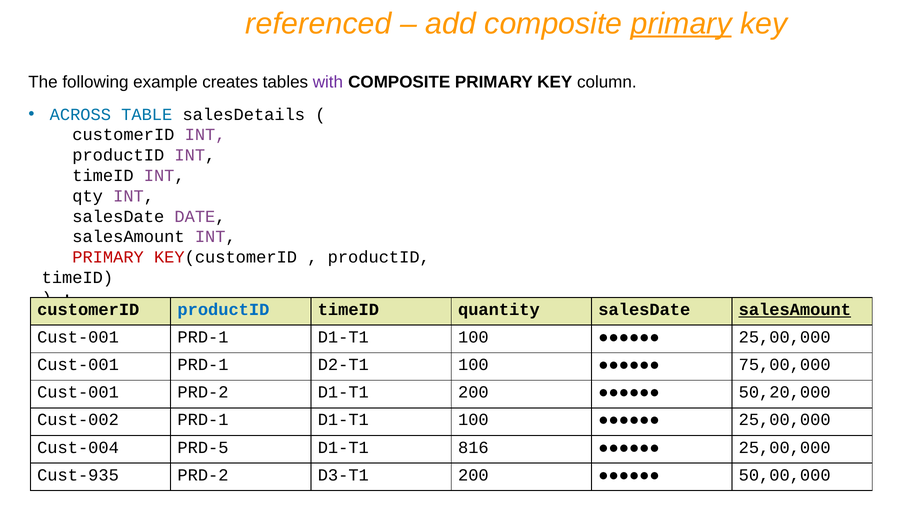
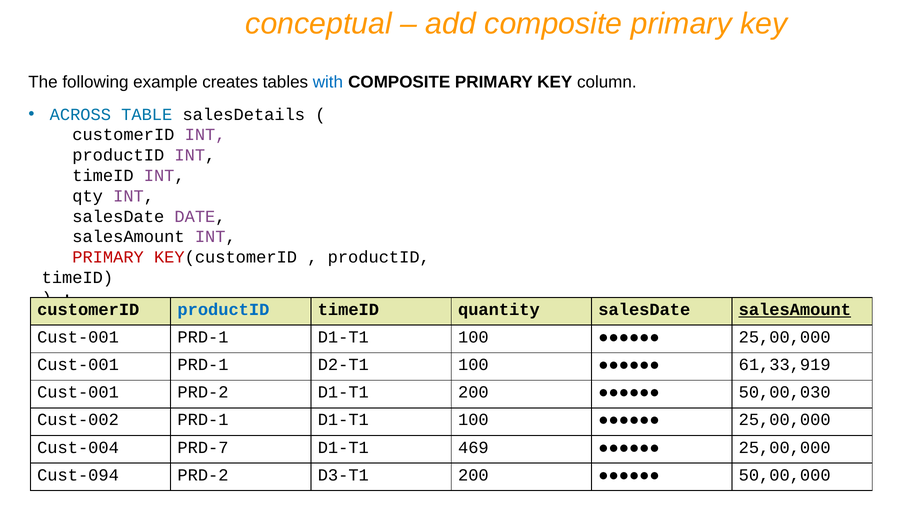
referenced: referenced -> conceptual (319, 24)
primary underline: present -> none (681, 24)
with colour: purple -> blue (328, 82)
75,00,000: 75,00,000 -> 61,33,919 (785, 365)
50,20,000: 50,20,000 -> 50,00,030 (785, 393)
PRD-5: PRD-5 -> PRD-7 (203, 448)
816: 816 -> 469 (473, 448)
Cust-935: Cust-935 -> Cust-094 (78, 476)
